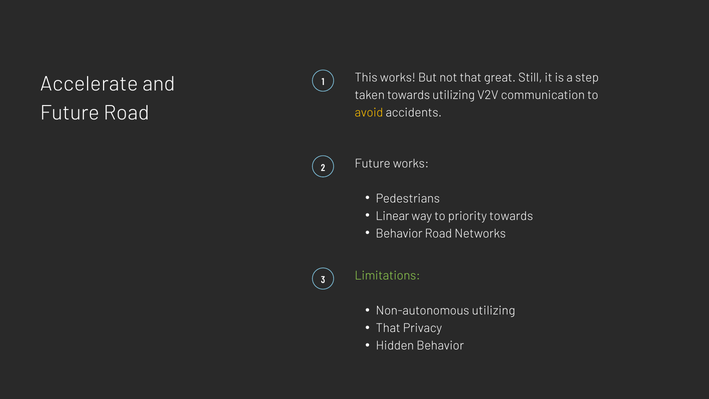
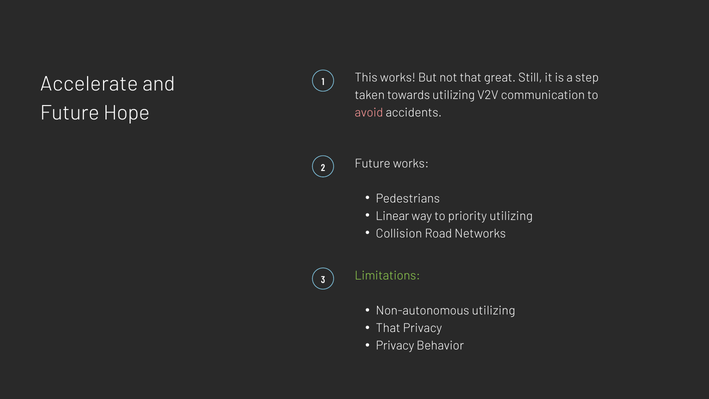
Future Road: Road -> Hope (127, 113)
avoid colour: yellow -> pink (369, 113)
priority towards: towards -> utilizing (511, 216)
Behavior: Behavior -> Collision (399, 233)
Hidden: Hidden -> Privacy (395, 345)
